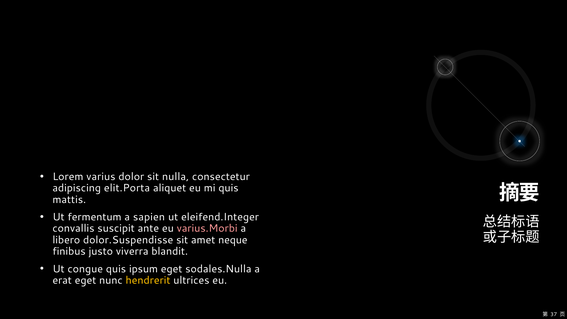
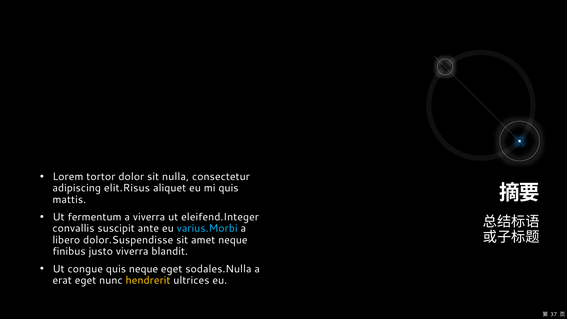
varius: varius -> tortor (101, 177)
elit.Porta: elit.Porta -> elit.Risus (127, 188)
a sapien: sapien -> viverra (149, 217)
varius.Morbi colour: pink -> light blue (207, 228)
quis ipsum: ipsum -> neque (144, 269)
